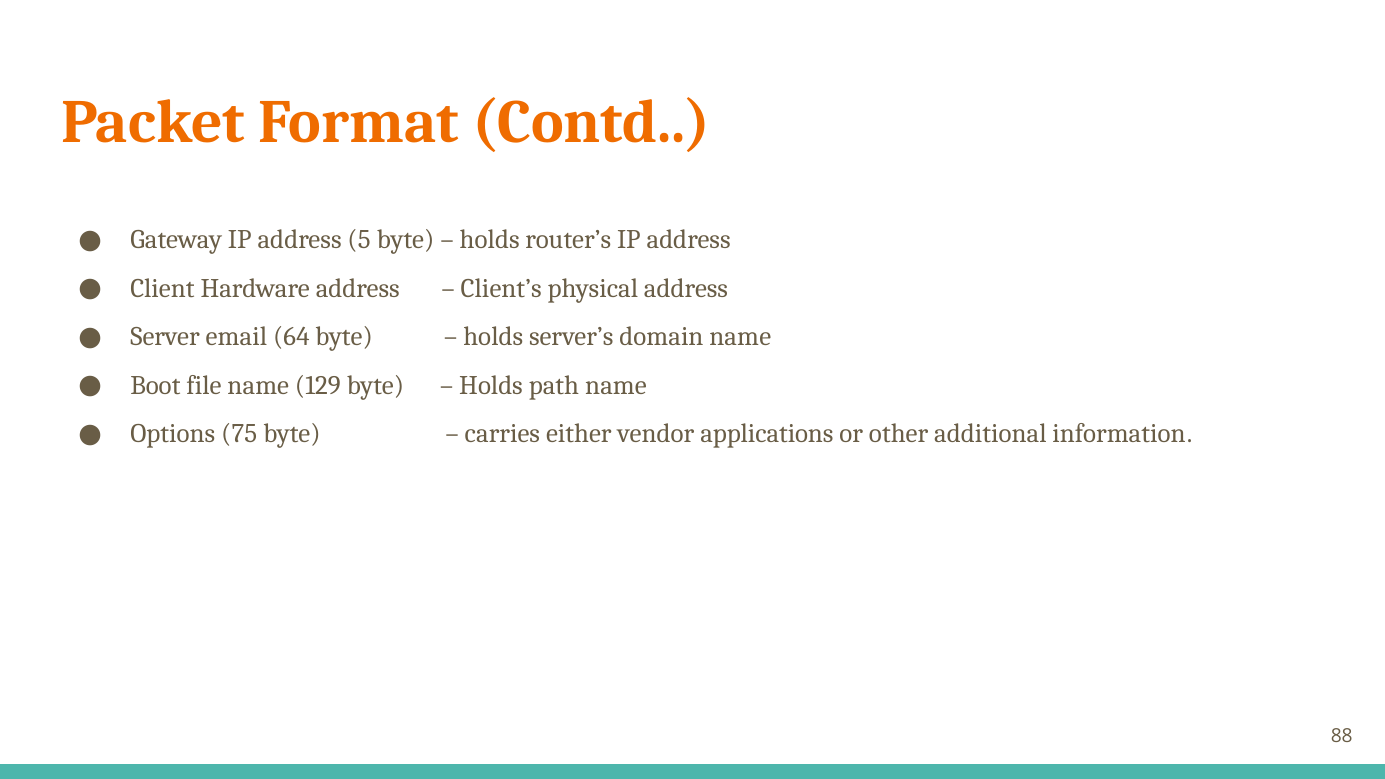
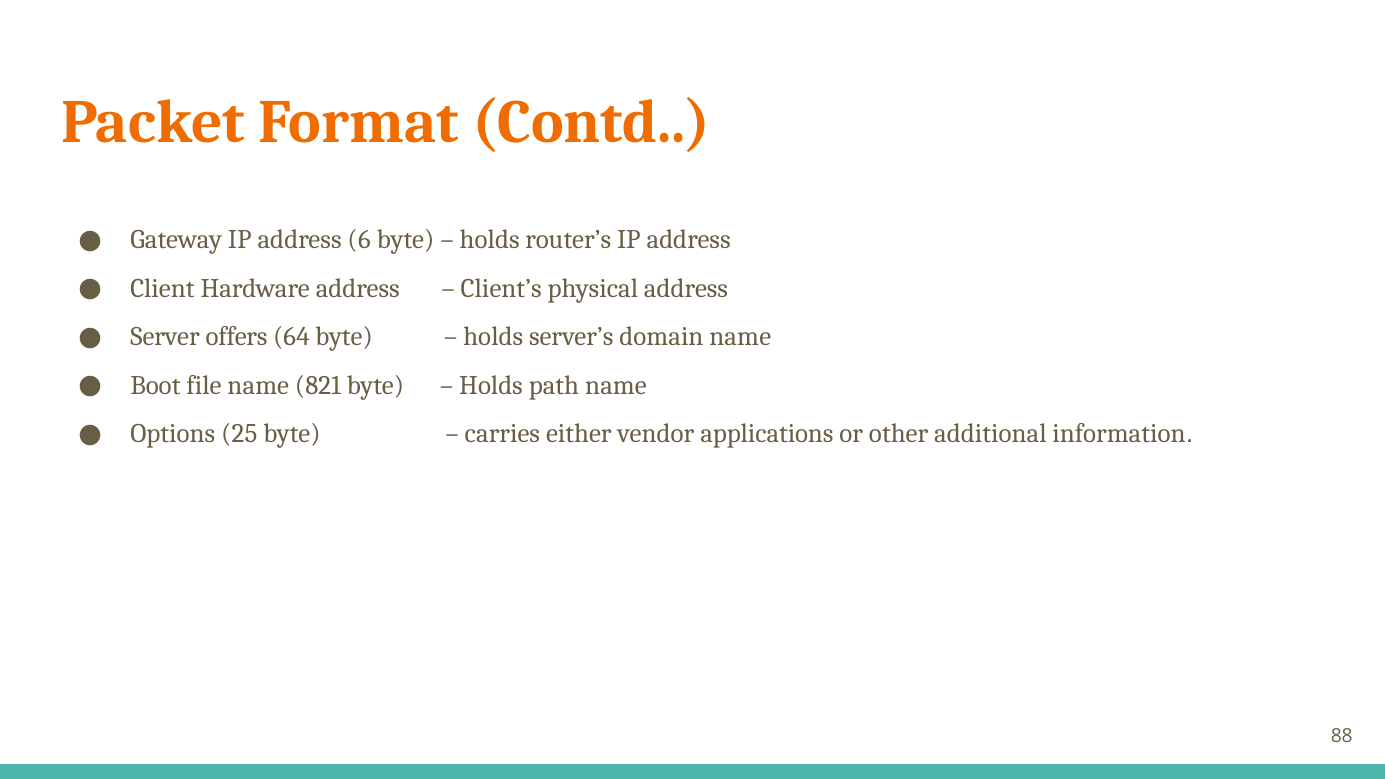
5: 5 -> 6 (359, 240)
email: email -> offers (237, 337)
129: 129 -> 821 (318, 385)
75: 75 -> 25 (239, 434)
